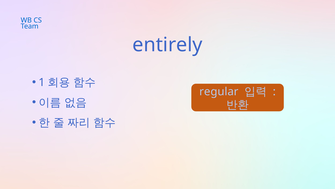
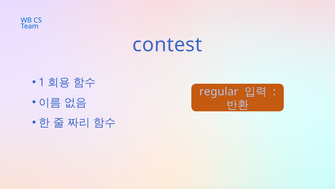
entirely: entirely -> contest (167, 45)
